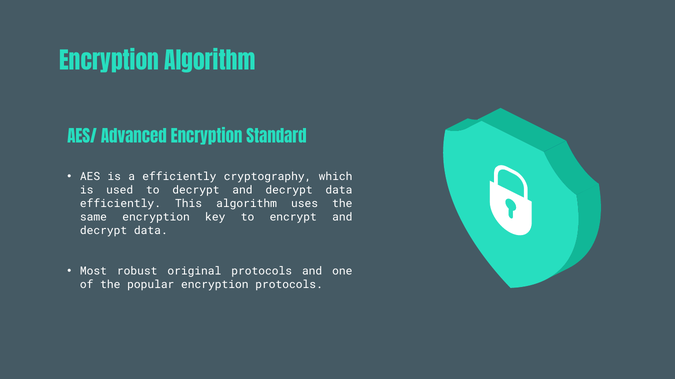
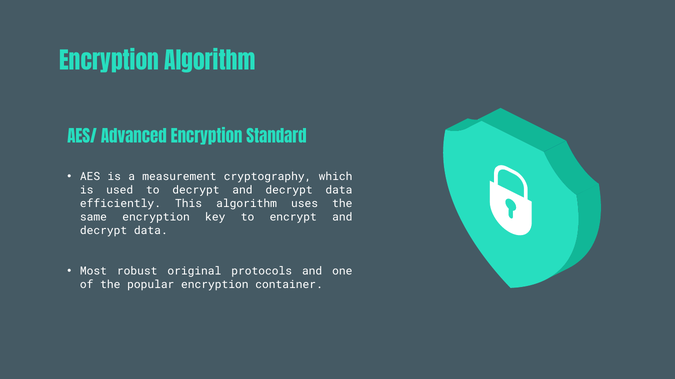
a efficiently: efficiently -> measurement (179, 177)
encryption protocols: protocols -> container (289, 285)
